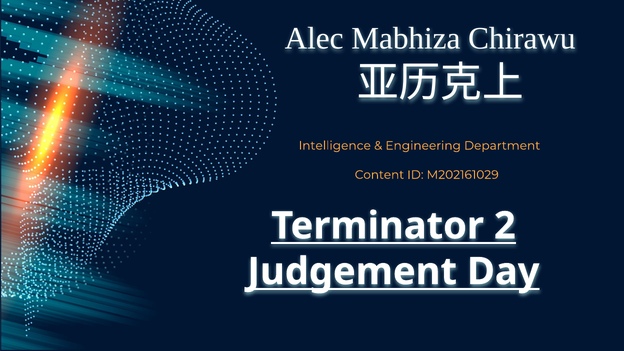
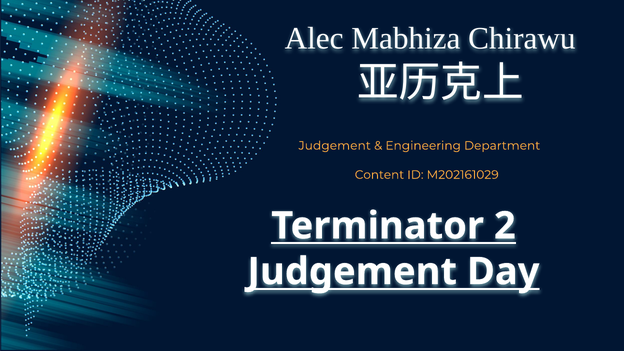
Intelligence: Intelligence -> Judgement (335, 146)
